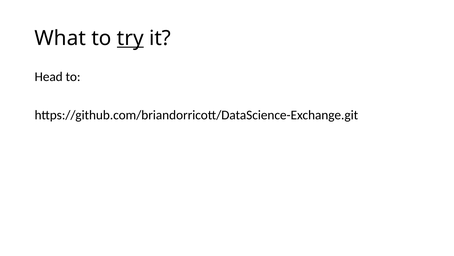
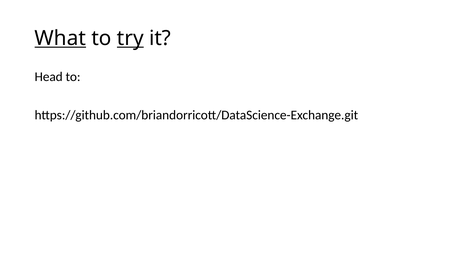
What underline: none -> present (60, 38)
